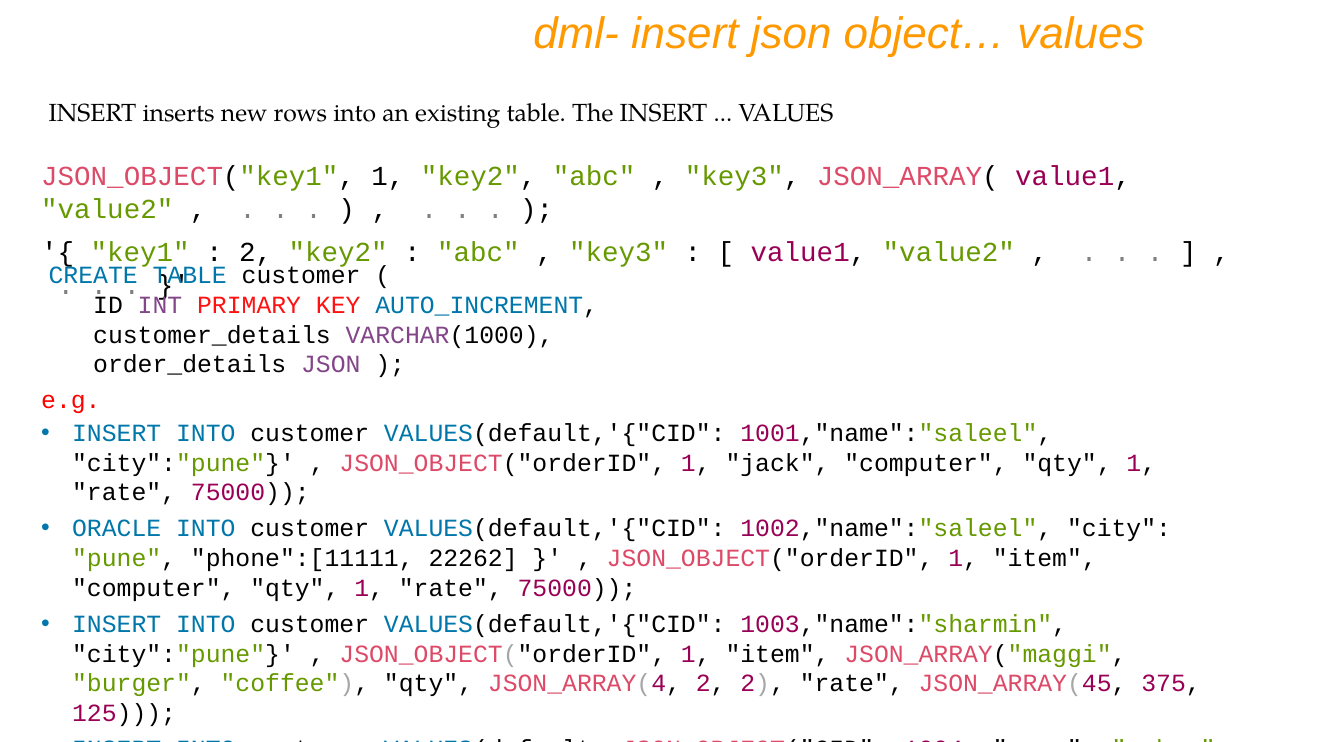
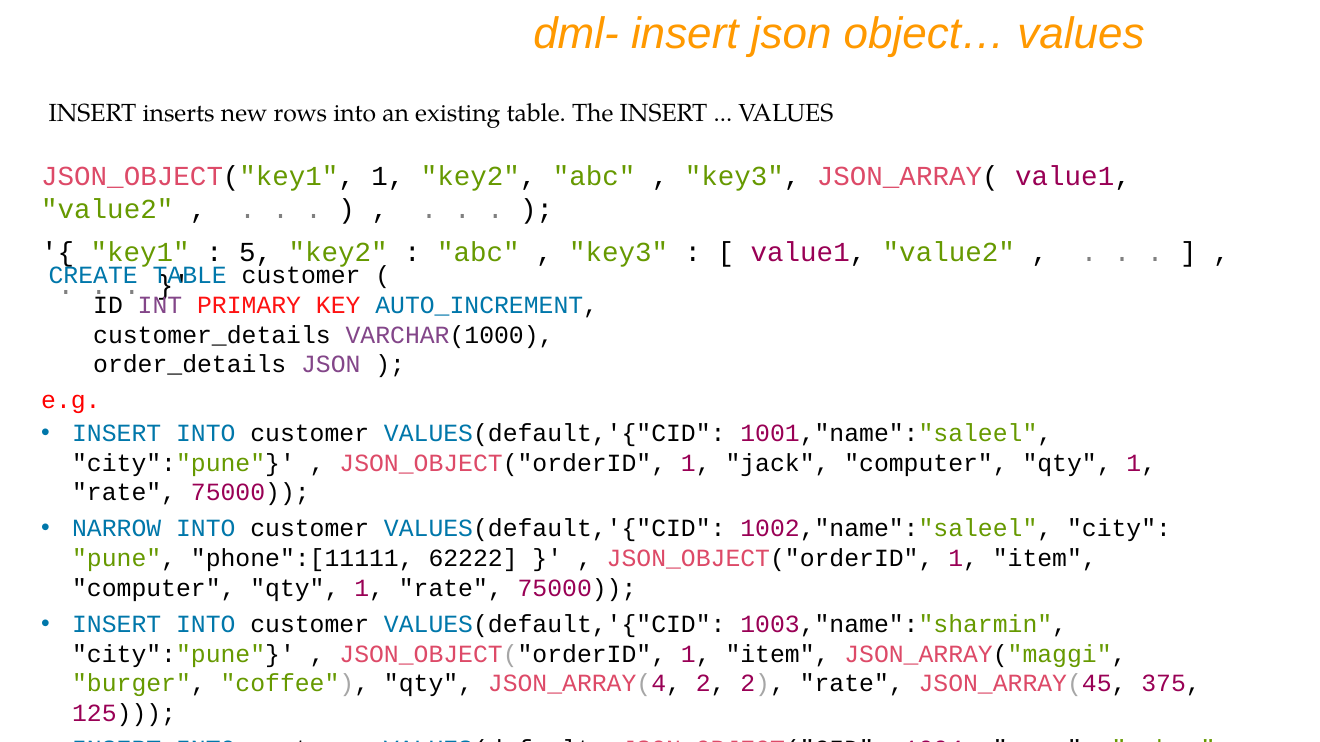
2: 2 -> 5 (256, 252)
ORACLE: ORACLE -> NARROW (117, 529)
22262: 22262 -> 62222 (473, 559)
